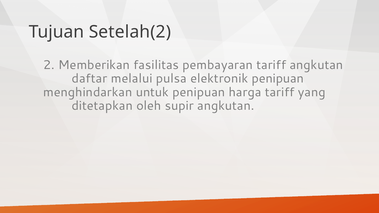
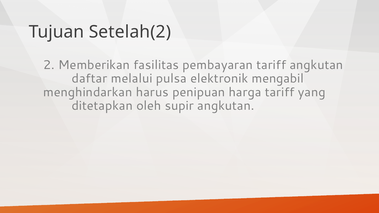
elektronik penipuan: penipuan -> mengabil (278, 79)
untuk: untuk -> harus (152, 92)
